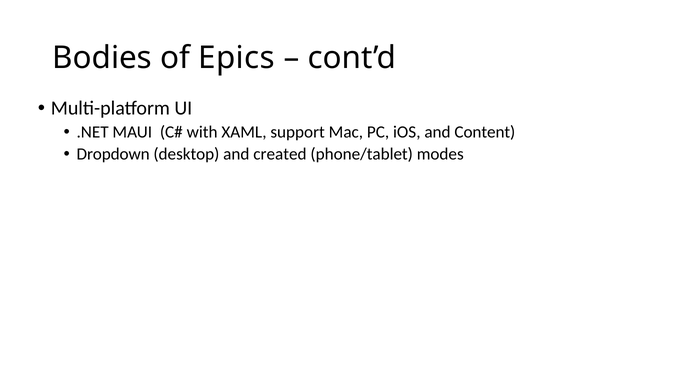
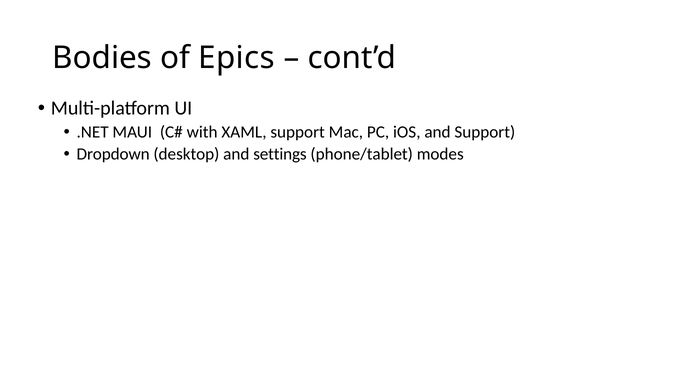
and Content: Content -> Support (485, 132)
created: created -> settings (280, 154)
